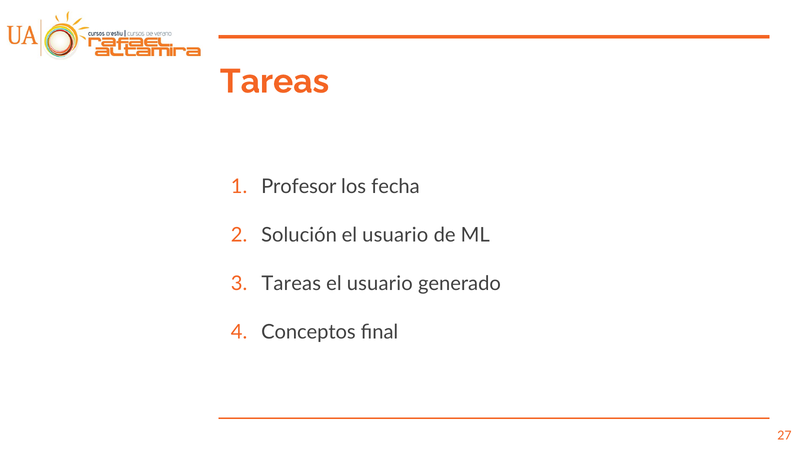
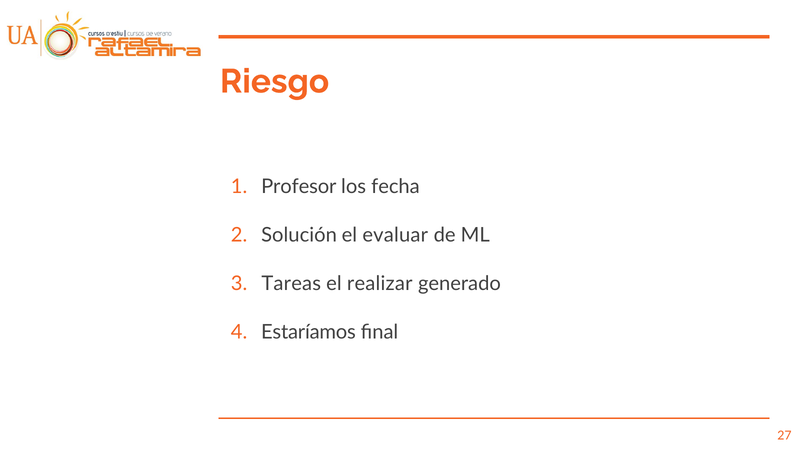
Tareas: Tareas -> Riesgo (275, 81)
usuario: usuario -> evaluar (395, 235)
usuario: usuario -> realizar (380, 283)
Conceptos: Conceptos -> Estaríamos (308, 332)
